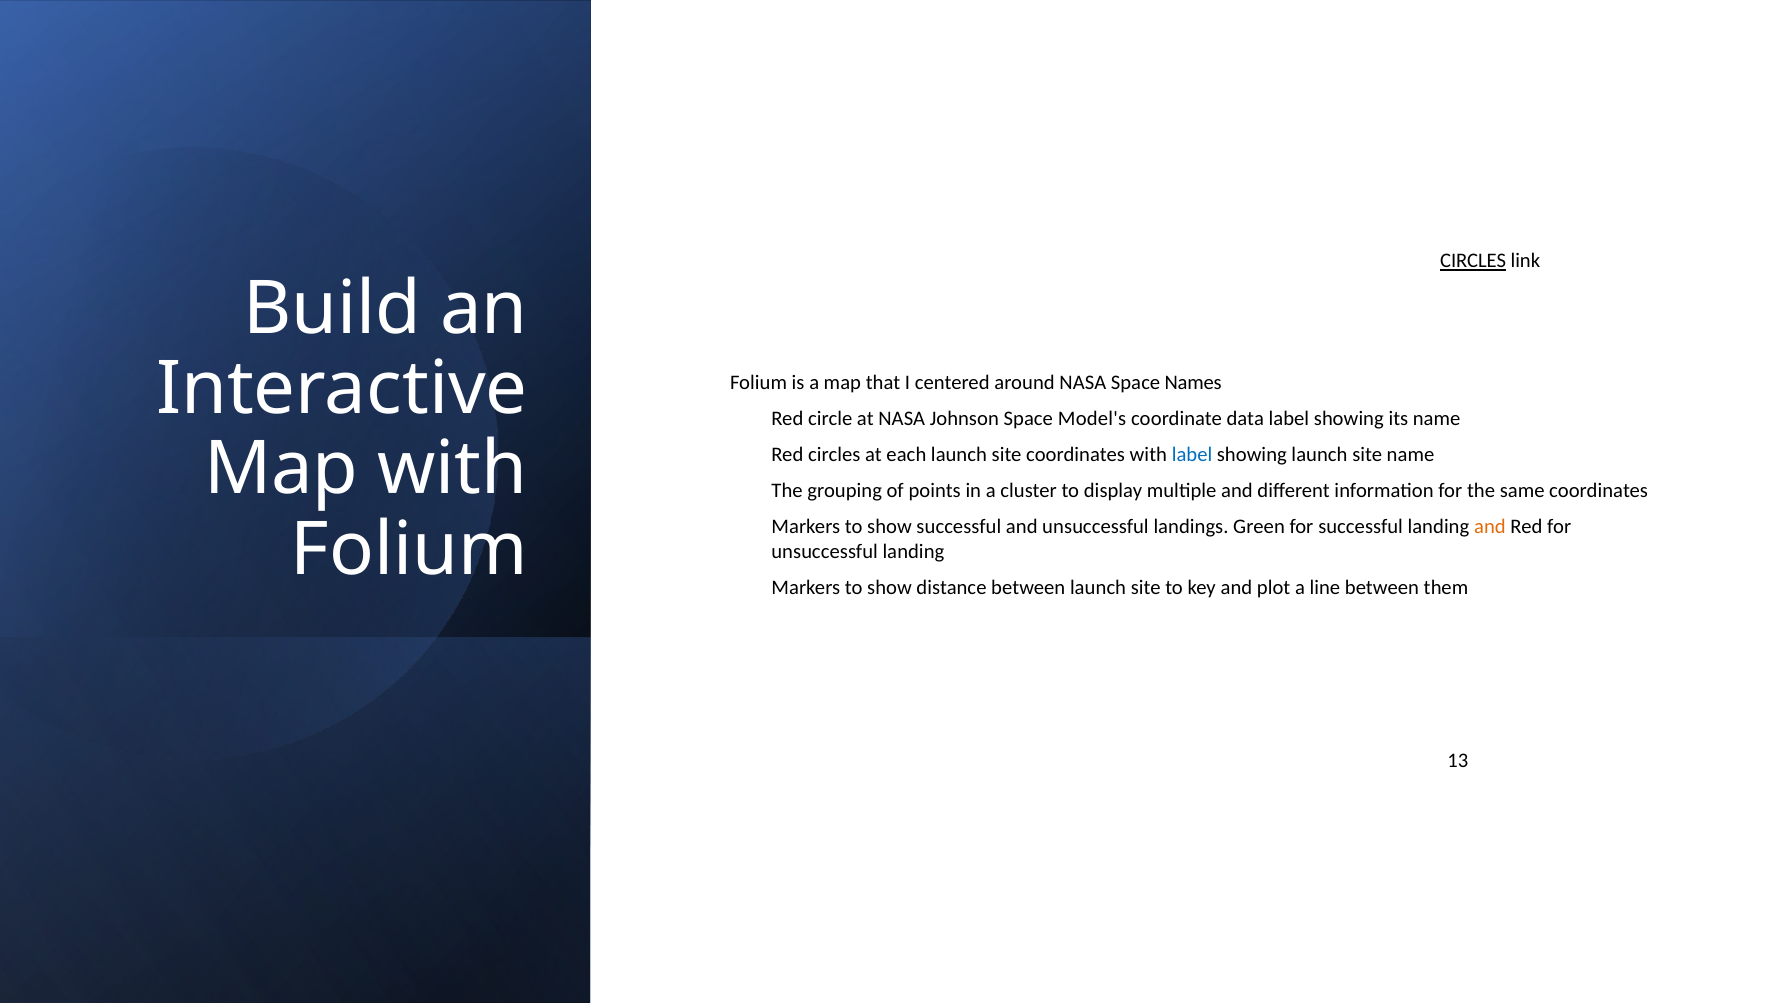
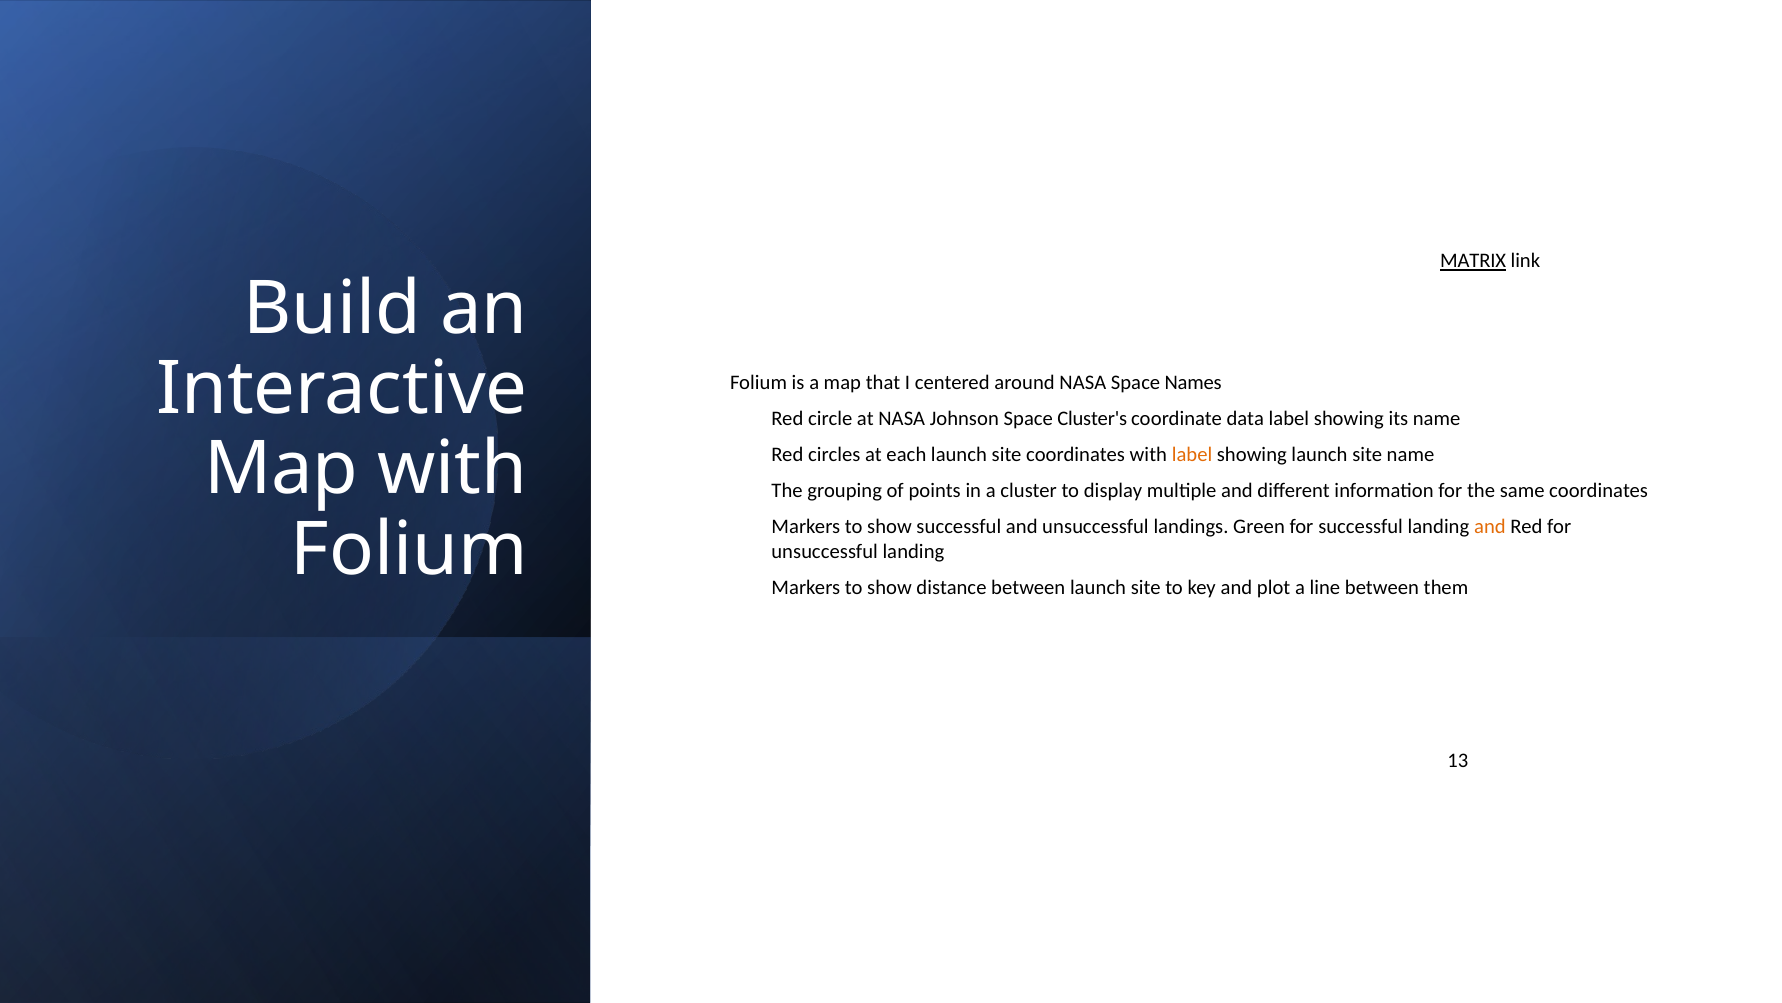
CIRCLES: CIRCLES -> MATRIX (1473, 261)
Model's: Model's -> Cluster's (1092, 418)
label colour: blue -> orange (1192, 454)
